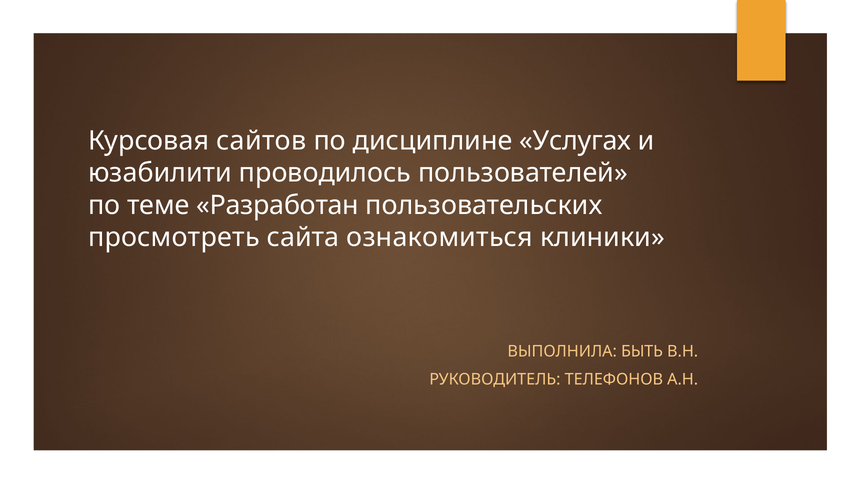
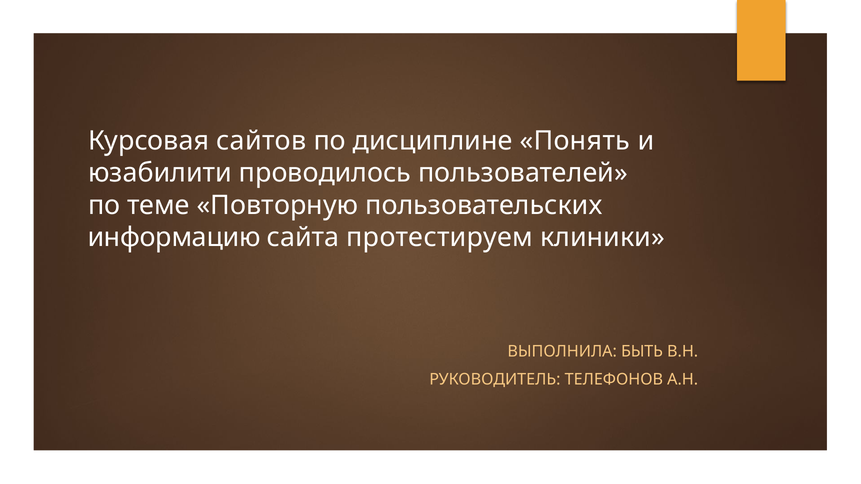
Услугах: Услугах -> Понять (575, 141)
Разработан: Разработан -> Повторную (277, 205)
просмотреть: просмотреть -> информацию (174, 238)
ознакомиться: ознакомиться -> протестируем (440, 238)
